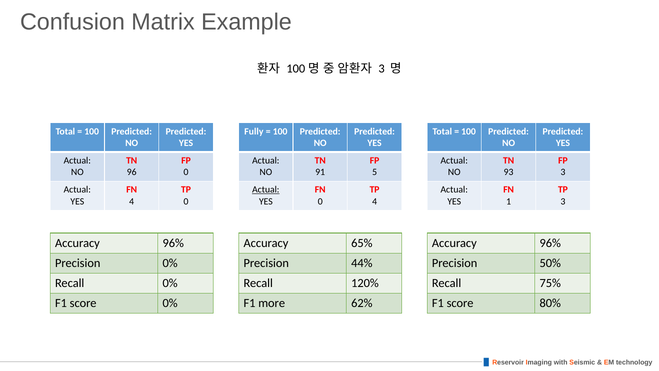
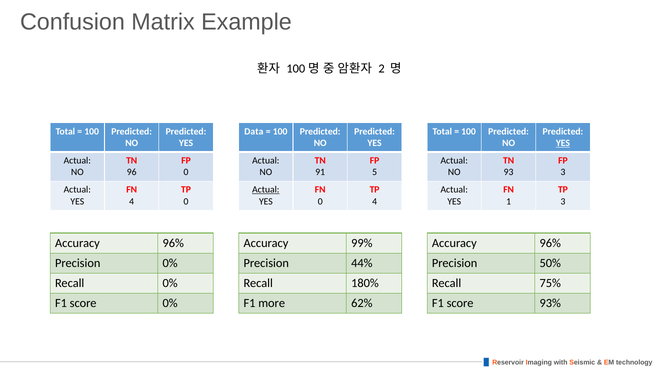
3: 3 -> 2 (382, 69)
Fully: Fully -> Data (254, 131)
YES underline: none -> present (563, 143)
65%: 65% -> 99% (362, 243)
120%: 120% -> 180% (365, 283)
80%: 80% -> 93% (550, 303)
